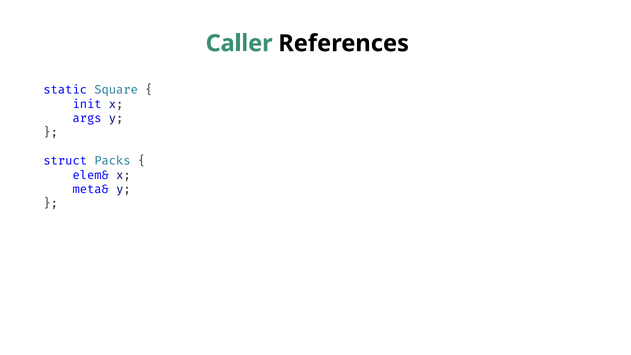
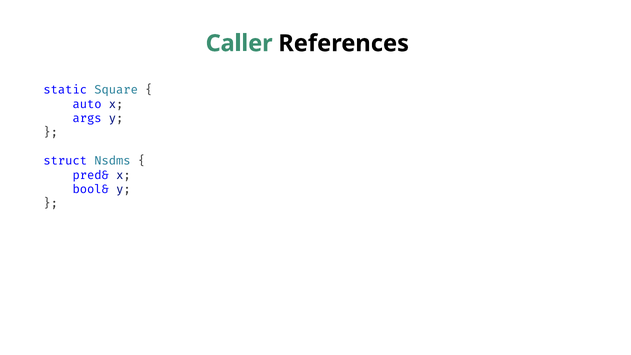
init: init -> auto (87, 104)
Packs: Packs -> Nsdms (112, 161)
elem&: elem& -> pred& (91, 175)
meta&: meta& -> bool& (91, 189)
